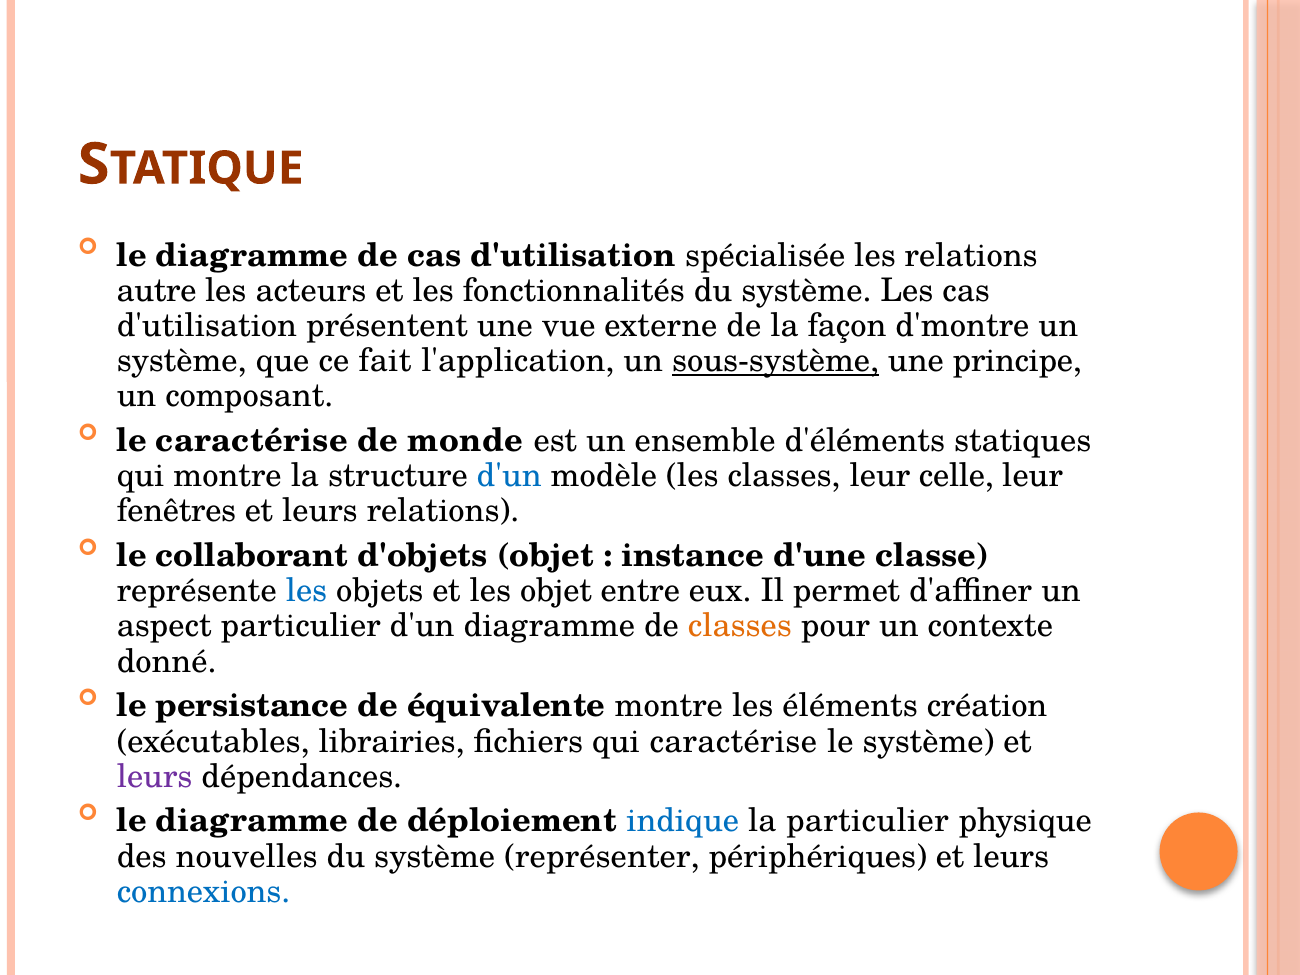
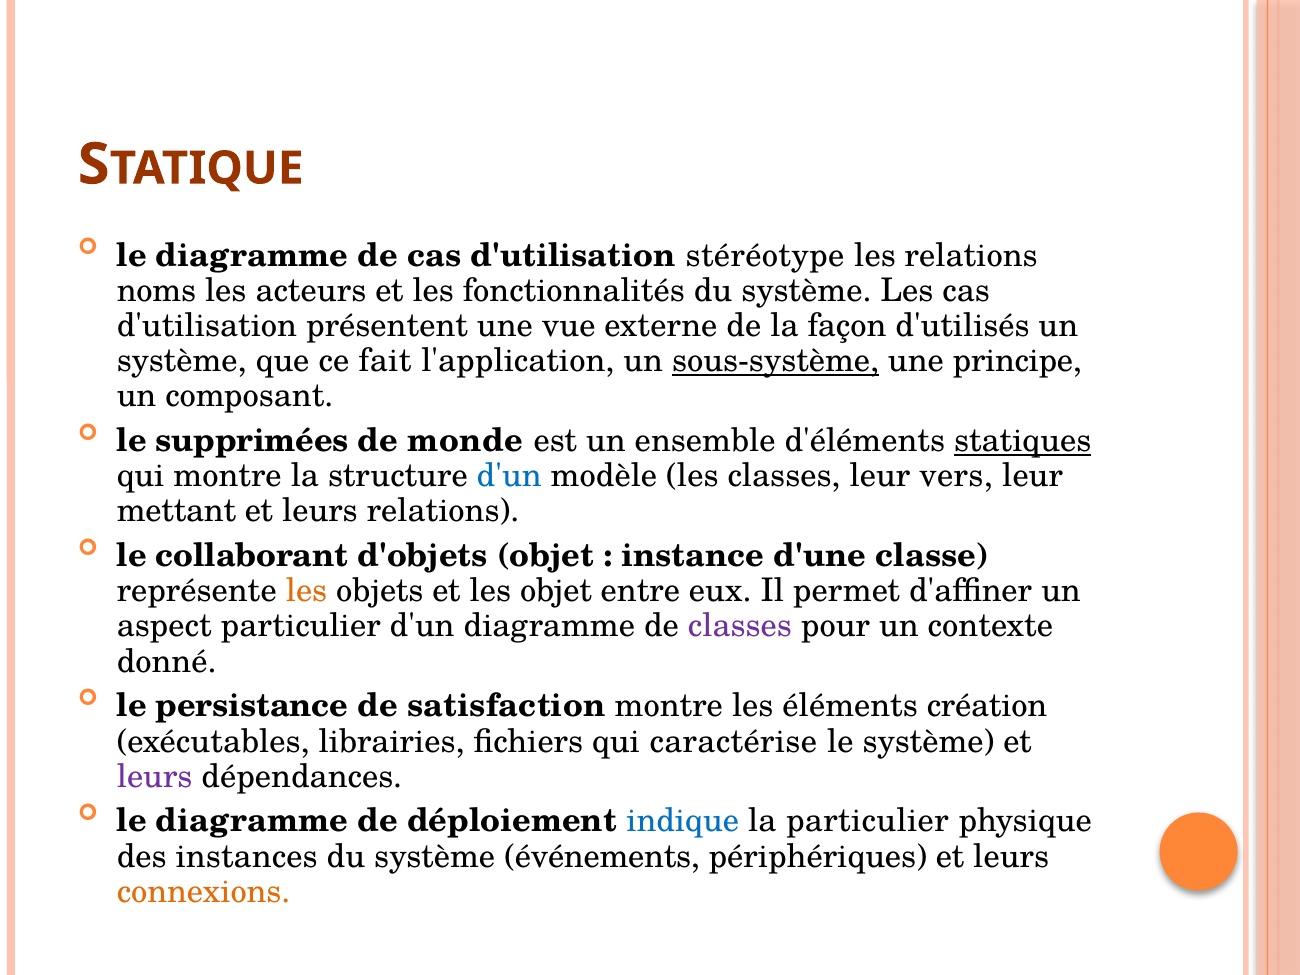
spécialisée: spécialisée -> stéréotype (765, 256)
autre: autre -> noms (157, 291)
d'montre: d'montre -> d'utilisés (963, 326)
le caractérise: caractérise -> supprimées (252, 441)
statiques underline: none -> present (1023, 441)
celle: celle -> vers (956, 476)
fenêtres: fenêtres -> mettant (177, 511)
les colour: blue -> orange (307, 591)
classes colour: orange -> purple (740, 626)
équivalente: équivalente -> satisfaction (506, 706)
nouvelles: nouvelles -> instances (247, 856)
représenter: représenter -> événements (602, 856)
connexions colour: blue -> orange (204, 891)
